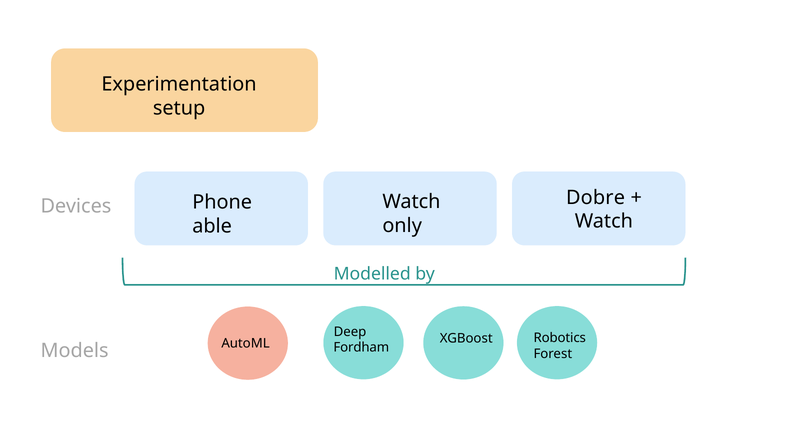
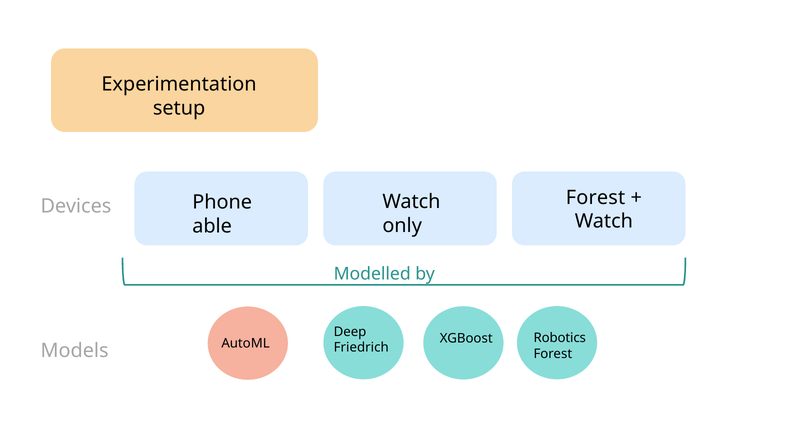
Dobre: Dobre -> Forest (595, 198)
Fordham: Fordham -> Friedrich (361, 348)
